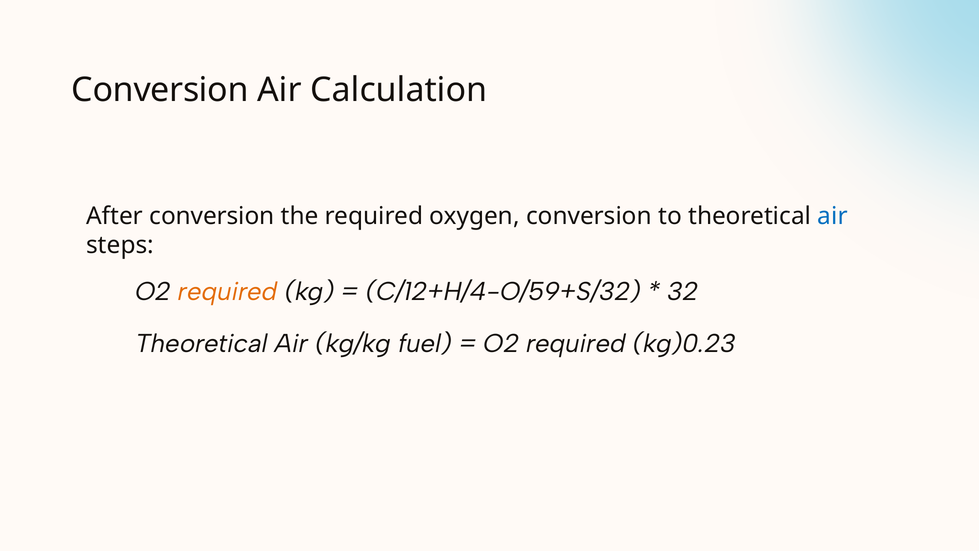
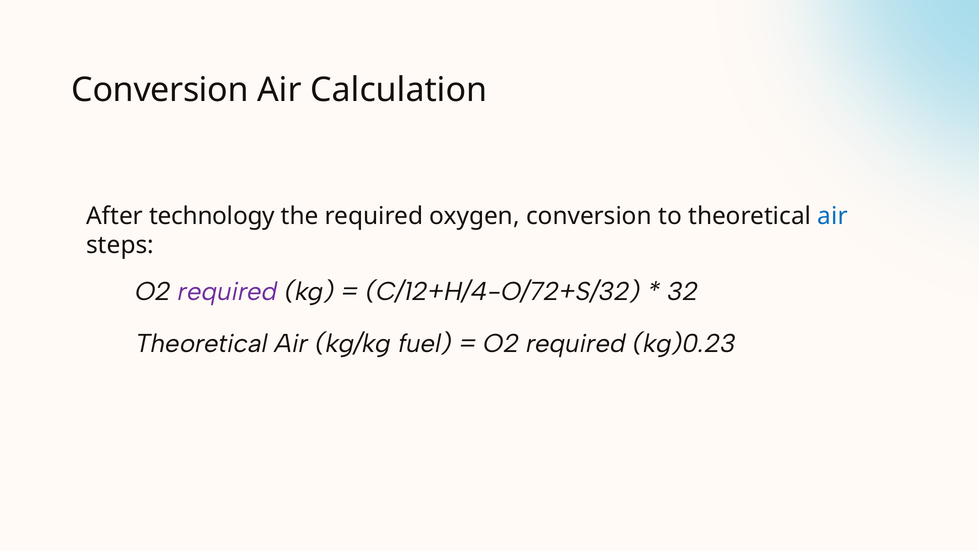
After conversion: conversion -> technology (212, 216)
required colour: orange -> purple (228, 292)
C/12+H/4-O/59+S/32: C/12+H/4-O/59+S/32 -> C/12+H/4-O/72+S/32 (503, 292)
